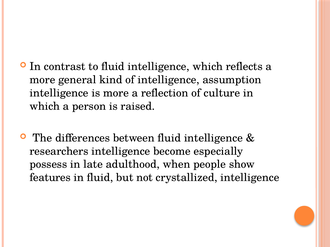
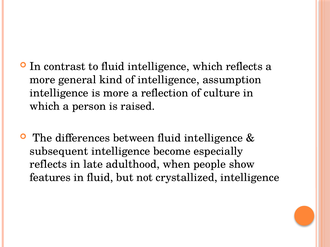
researchers: researchers -> subsequent (59, 151)
possess: possess -> reflects (48, 165)
